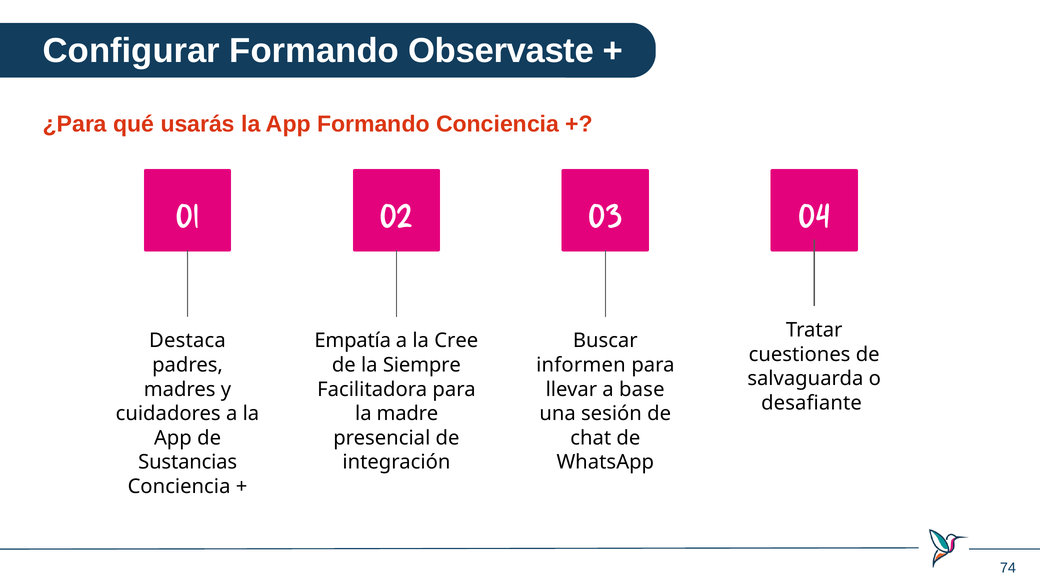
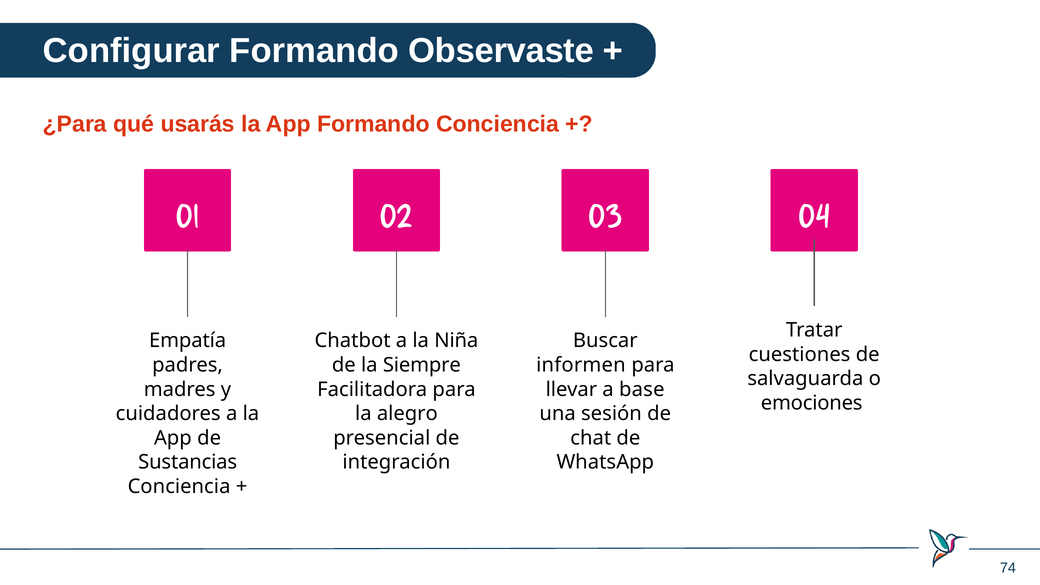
Destaca: Destaca -> Empatía (188, 341)
Empatía: Empatía -> Chatbot (353, 341)
Cree: Cree -> Niña (456, 341)
desafiante: desafiante -> emociones (812, 403)
madre: madre -> alegro (407, 414)
